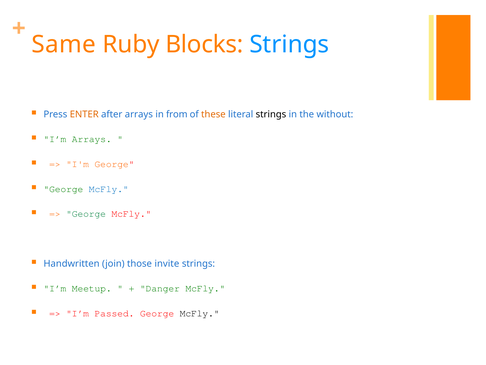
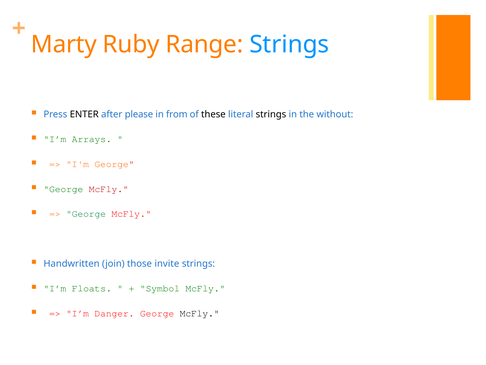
Same: Same -> Marty (64, 44)
Blocks: Blocks -> Range (204, 44)
ENTER colour: orange -> black (84, 114)
after arrays: arrays -> please (139, 114)
these colour: orange -> black (213, 114)
McFly colour: blue -> red (109, 189)
Meetup: Meetup -> Floats (92, 288)
Danger: Danger -> Symbol (160, 288)
Passed: Passed -> Danger (114, 313)
